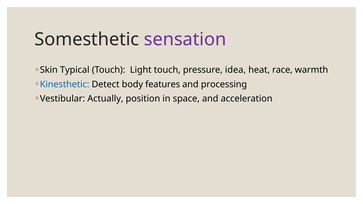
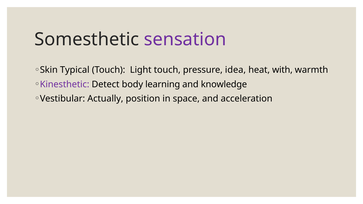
race: race -> with (282, 70)
Kinesthetic colour: blue -> purple (65, 84)
features: features -> learning (163, 84)
processing: processing -> knowledge (224, 84)
